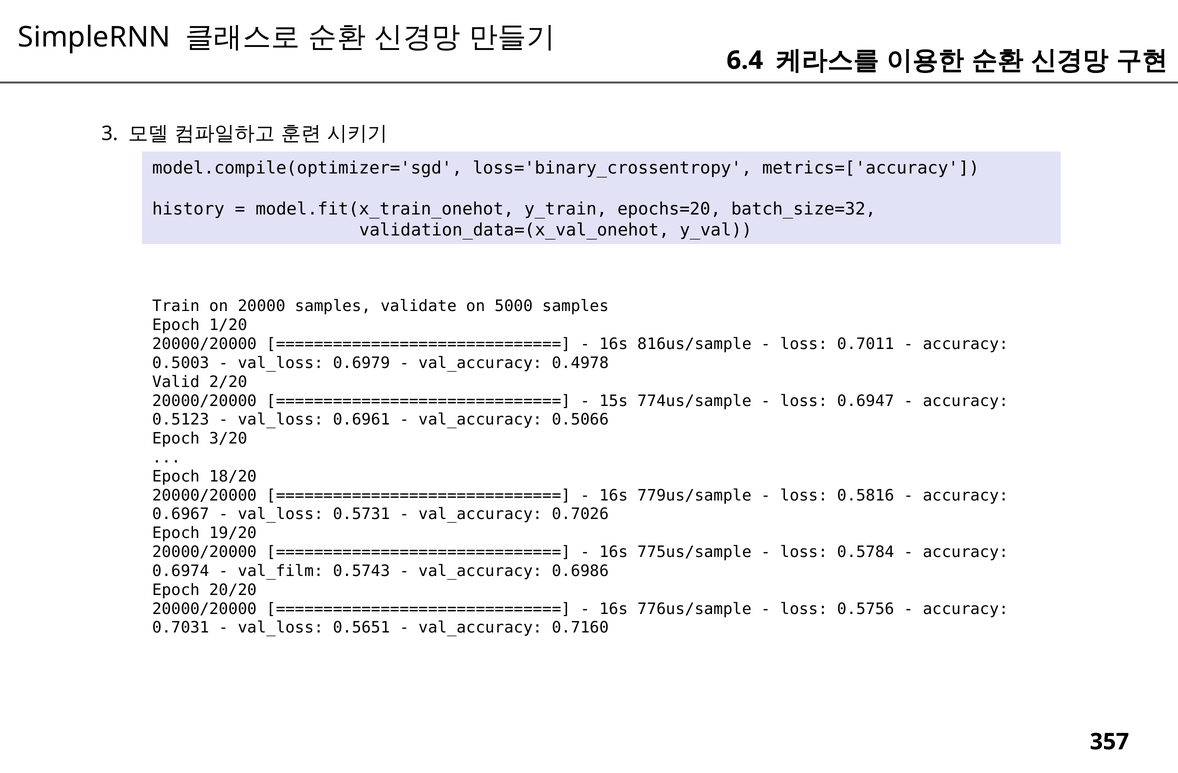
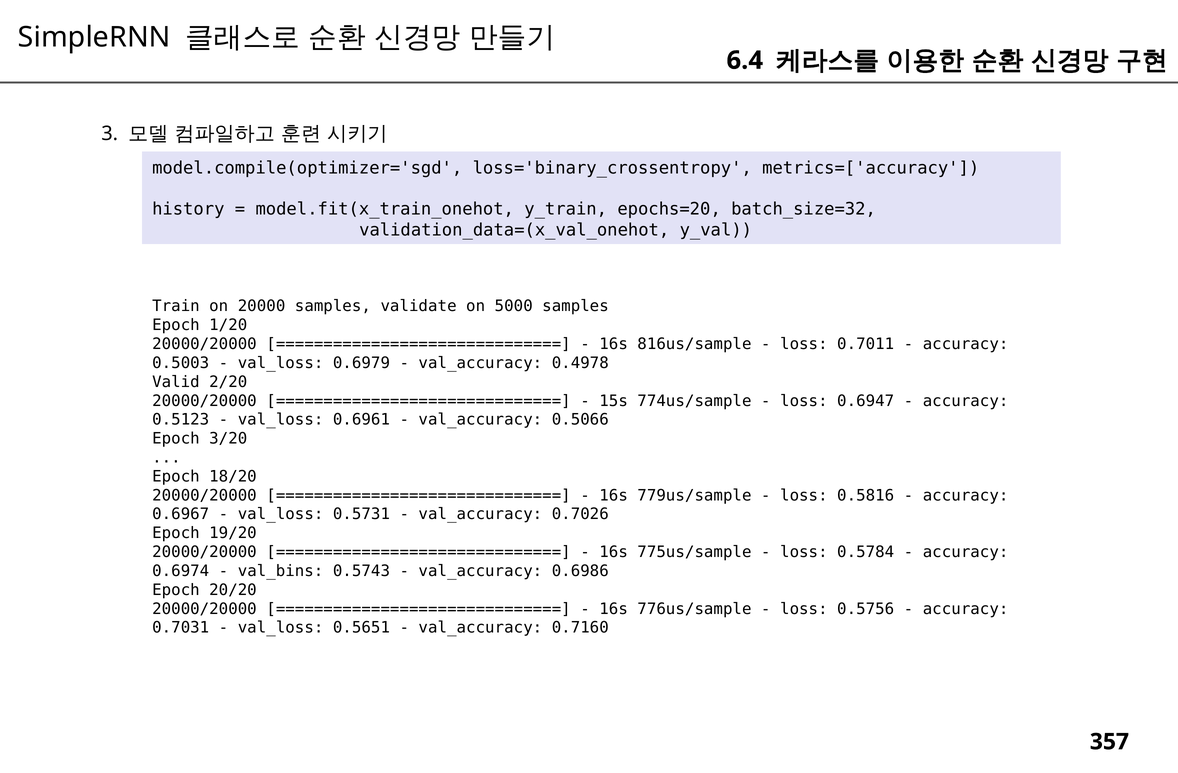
val_film: val_film -> val_bins (281, 572)
